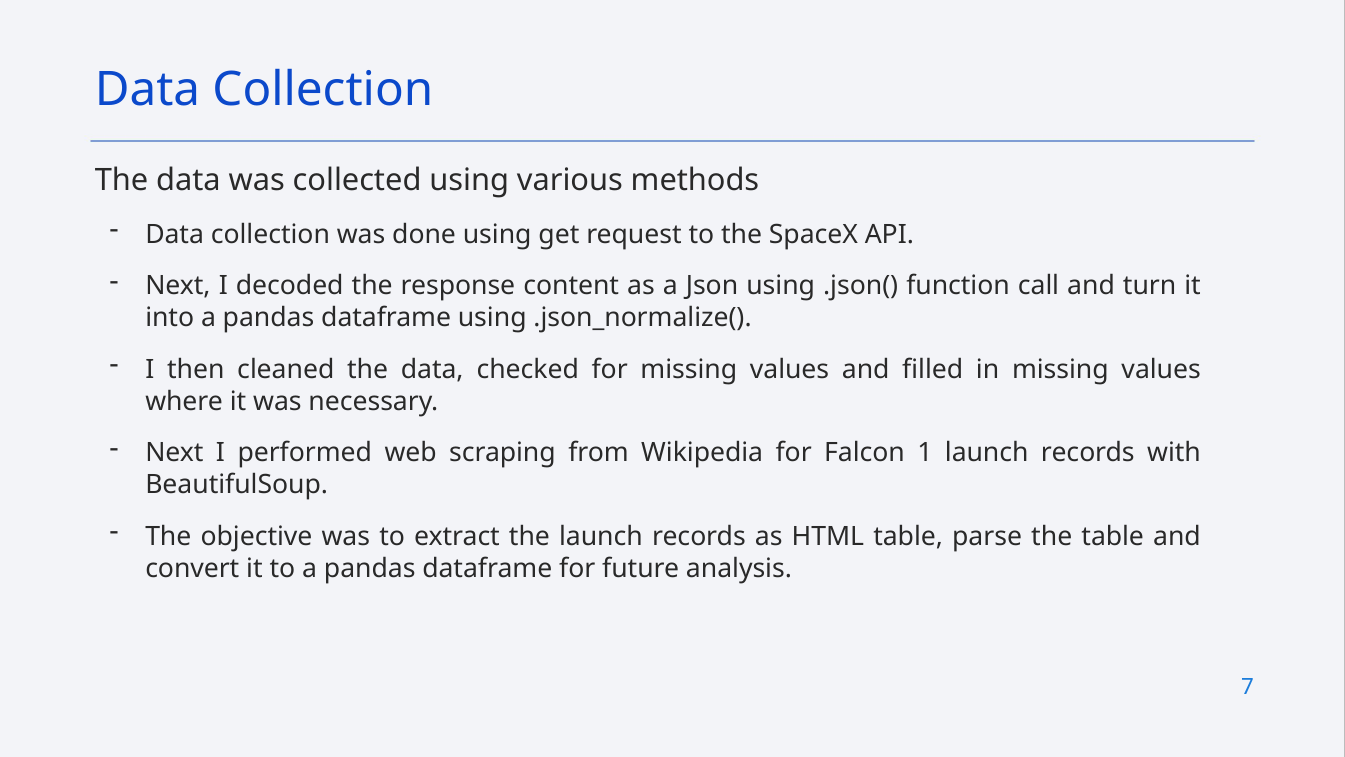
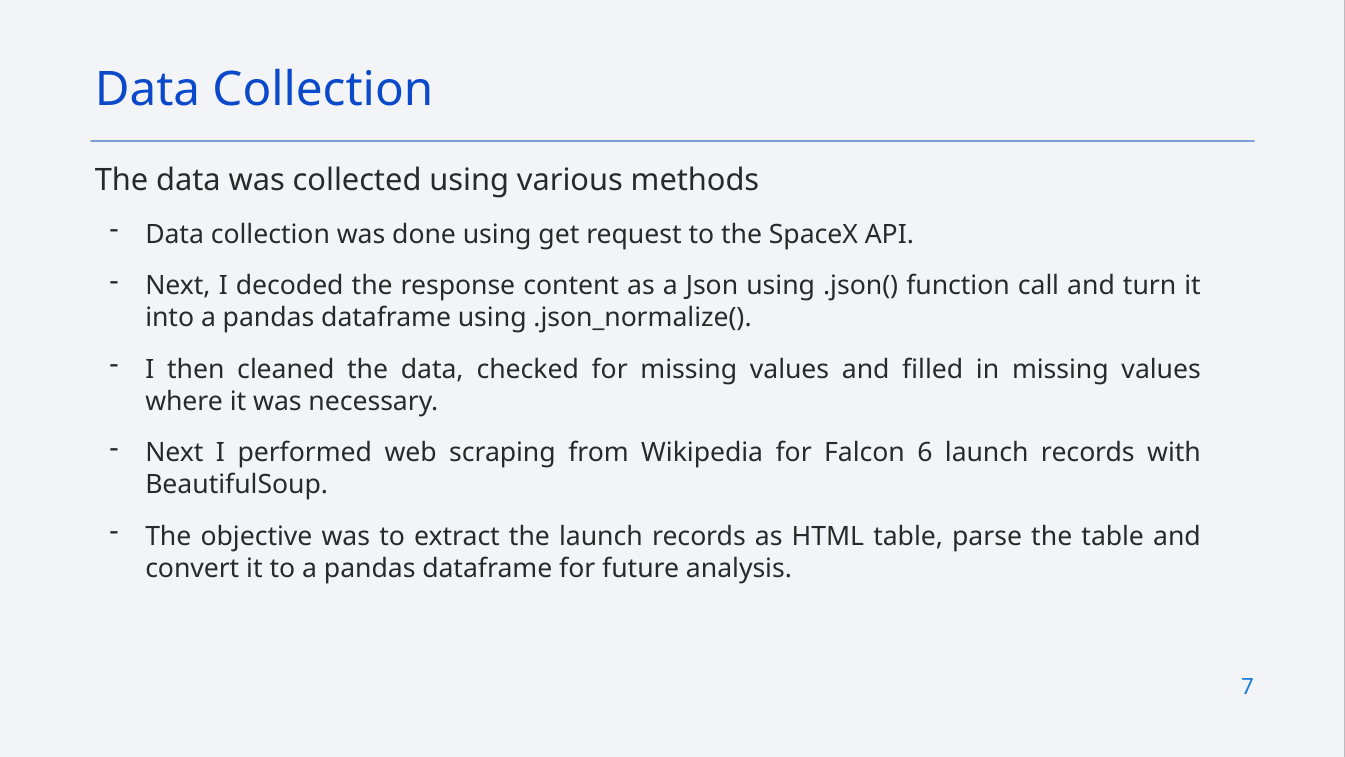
1: 1 -> 6 (925, 453)
